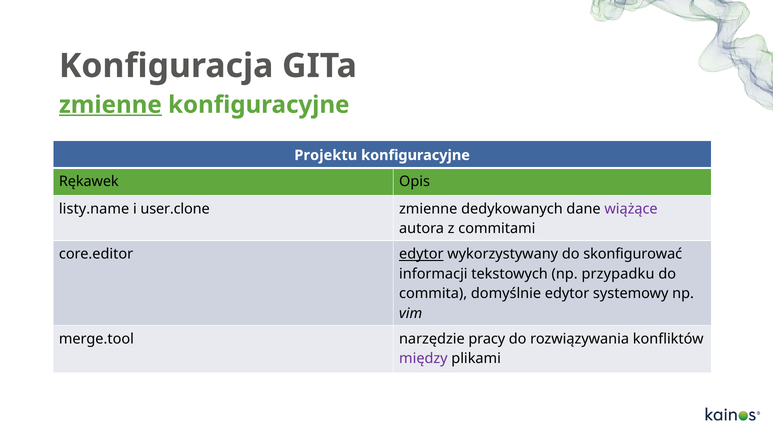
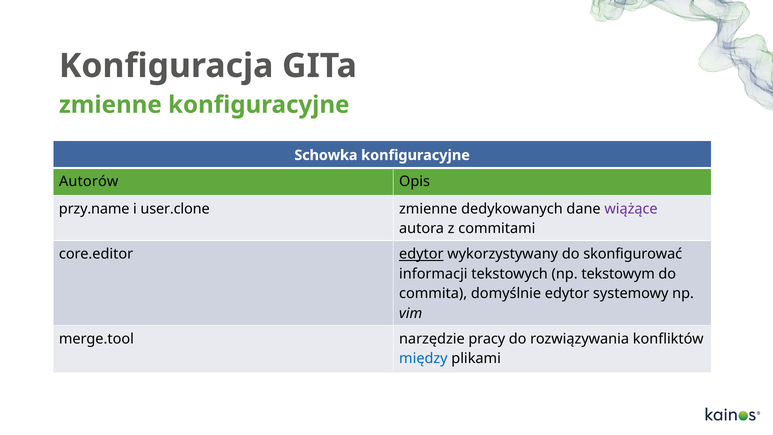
zmienne underline: present -> none (110, 105)
Projektu: Projektu -> Schowka (326, 155)
Rękawek: Rękawek -> Autorów (89, 182)
listy.name: listy.name -> przy.name (94, 209)
przypadku: przypadku -> tekstowym (618, 274)
między colour: purple -> blue (423, 358)
